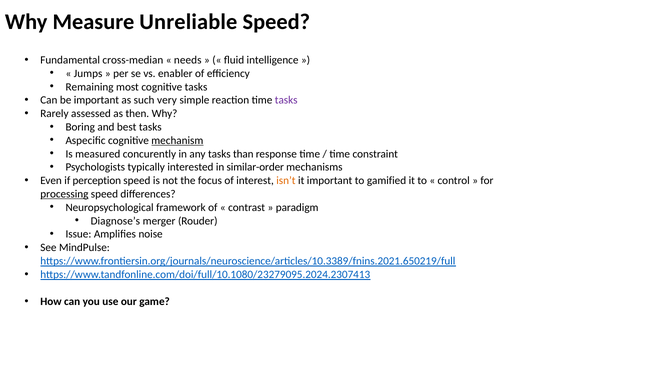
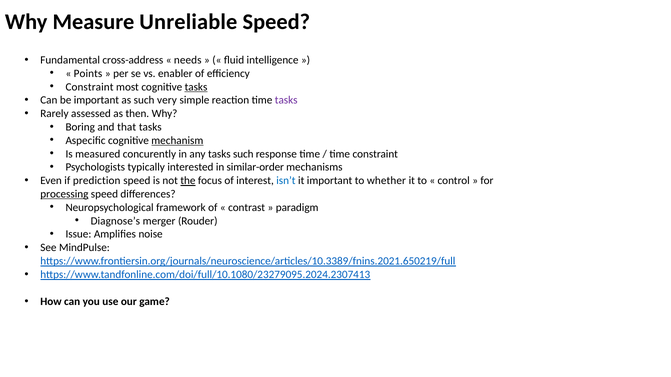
cross-median: cross-median -> cross-address (133, 60)
Jumps: Jumps -> Points (88, 74)
Remaining: Remaining -> Constraint (90, 87)
tasks underline: none -> present (196, 87)
best: best -> that (127, 127)
tasks than: than -> such (243, 154)
perception: perception -> prediction (97, 181)
the underline: none -> present (188, 181)
isn’t colour: orange -> blue (286, 181)
gamified: gamified -> whether (386, 181)
